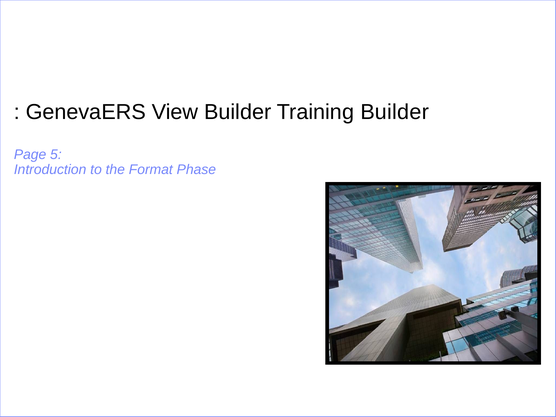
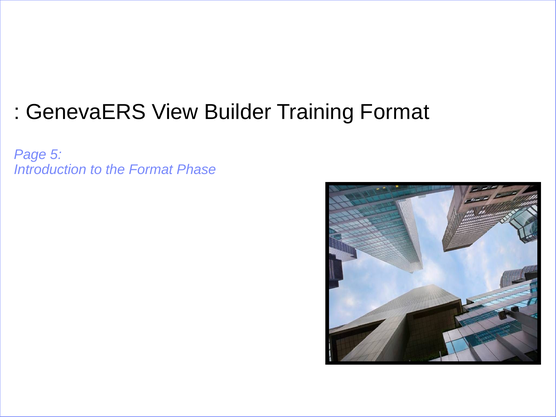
Training Builder: Builder -> Format (395, 112)
